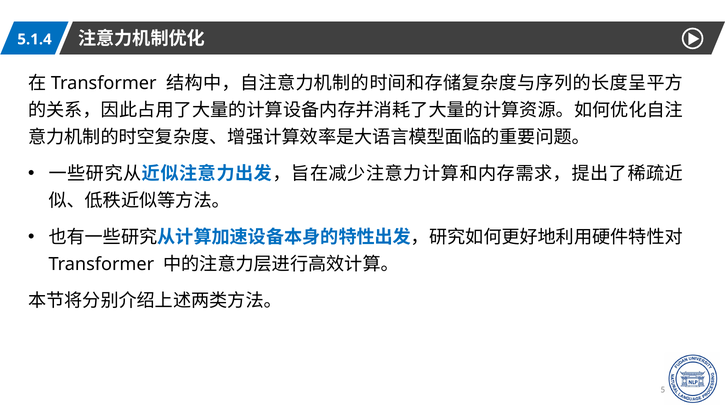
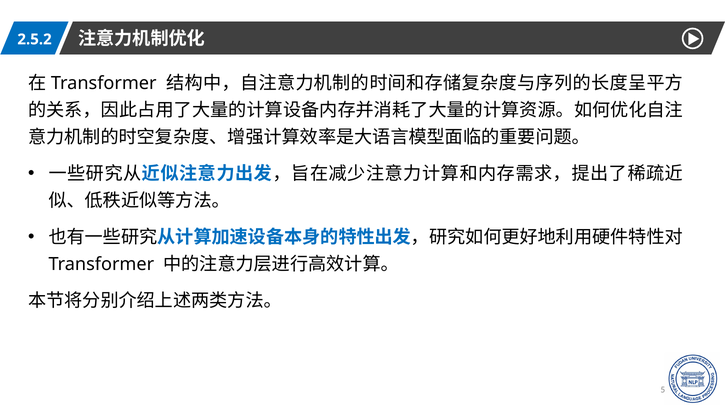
5.1.4: 5.1.4 -> 2.5.2 (35, 39)
